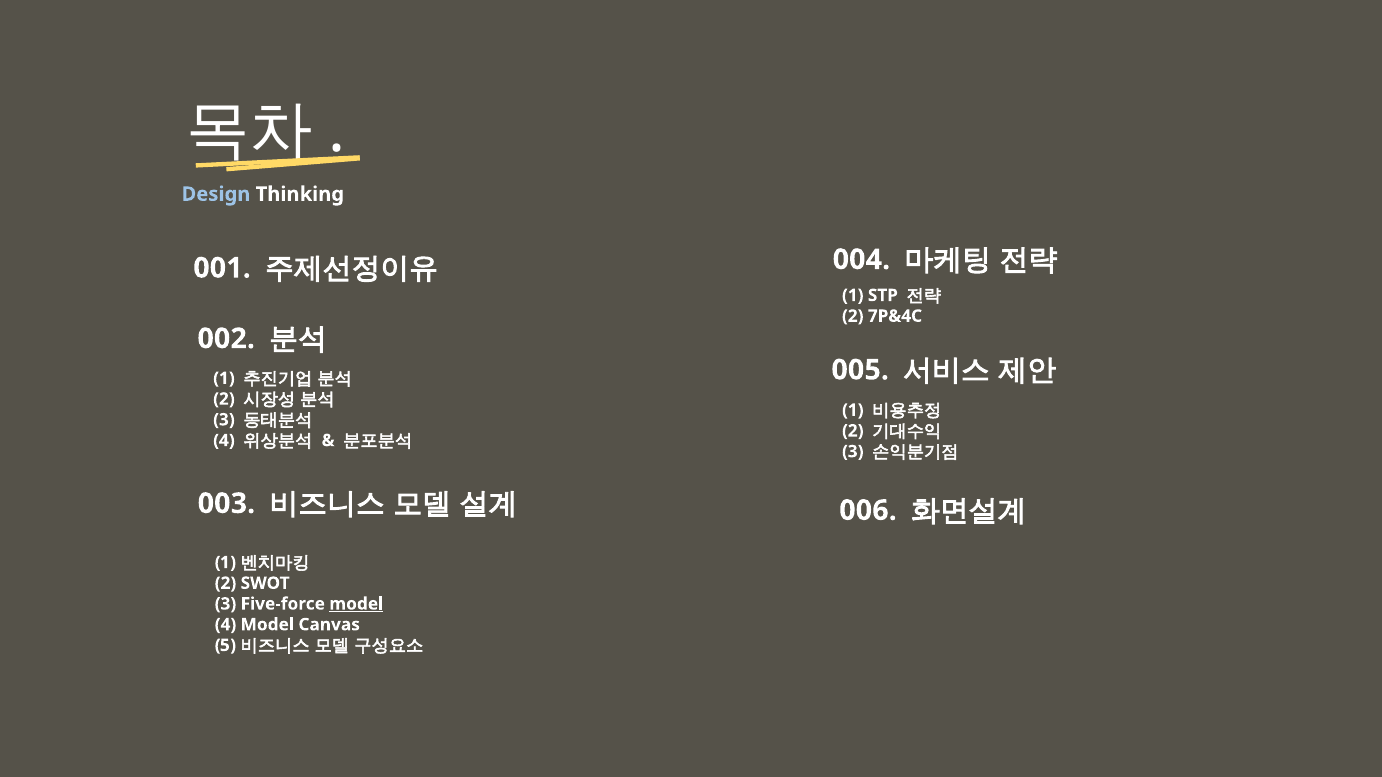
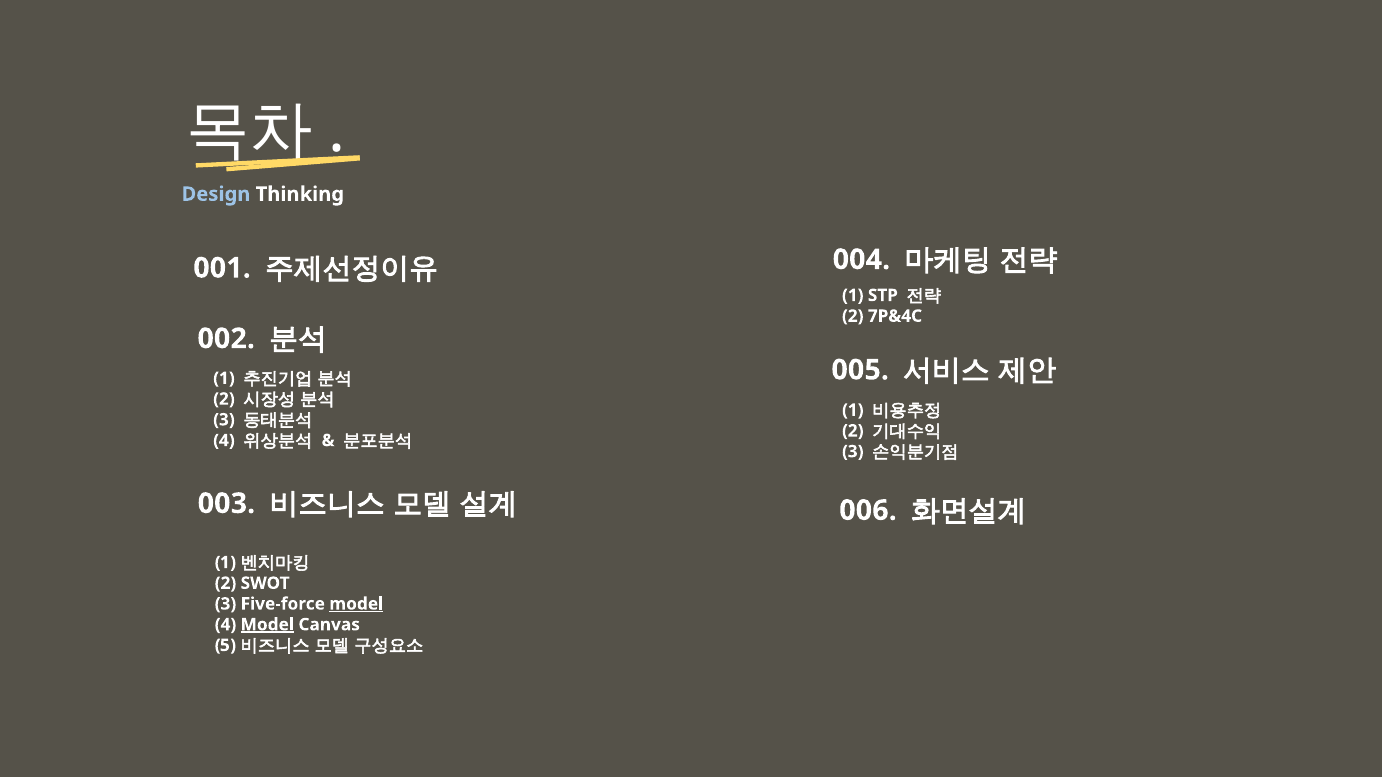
Model underline: none -> present (267, 625)
